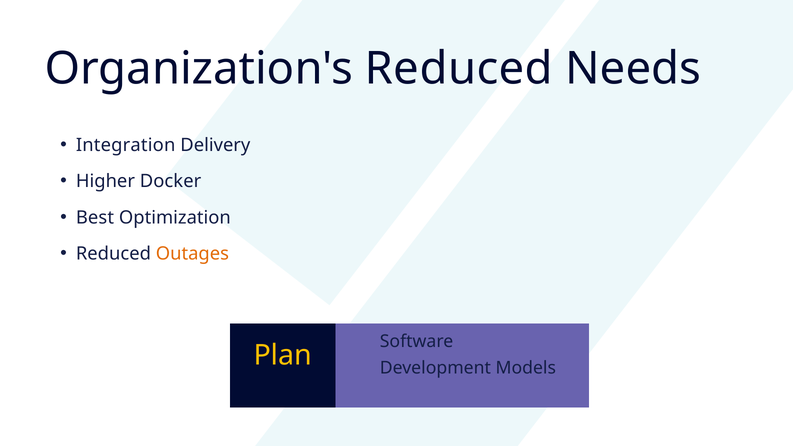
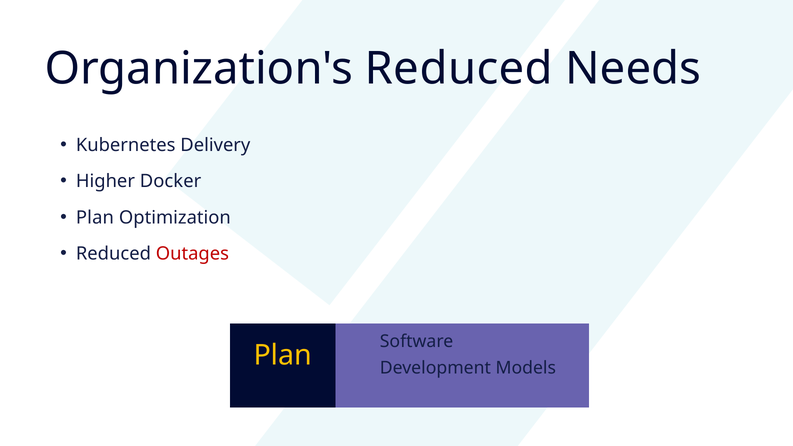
Integration: Integration -> Kubernetes (126, 145)
Best: Best -> Plan (95, 218)
Outages colour: orange -> red (192, 254)
